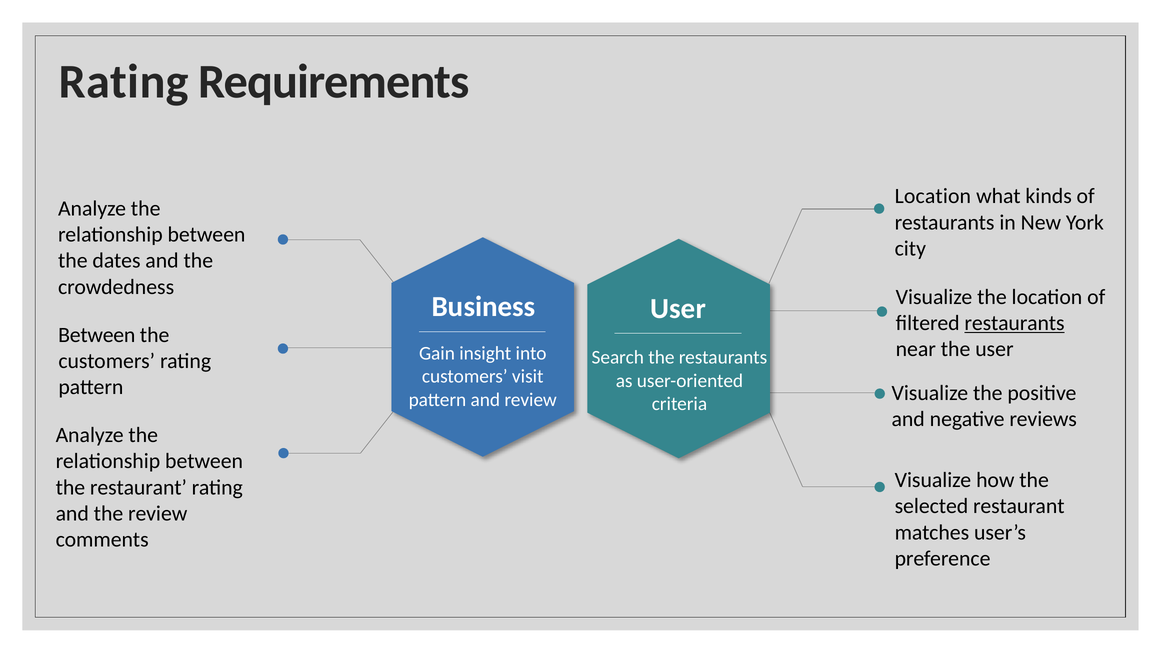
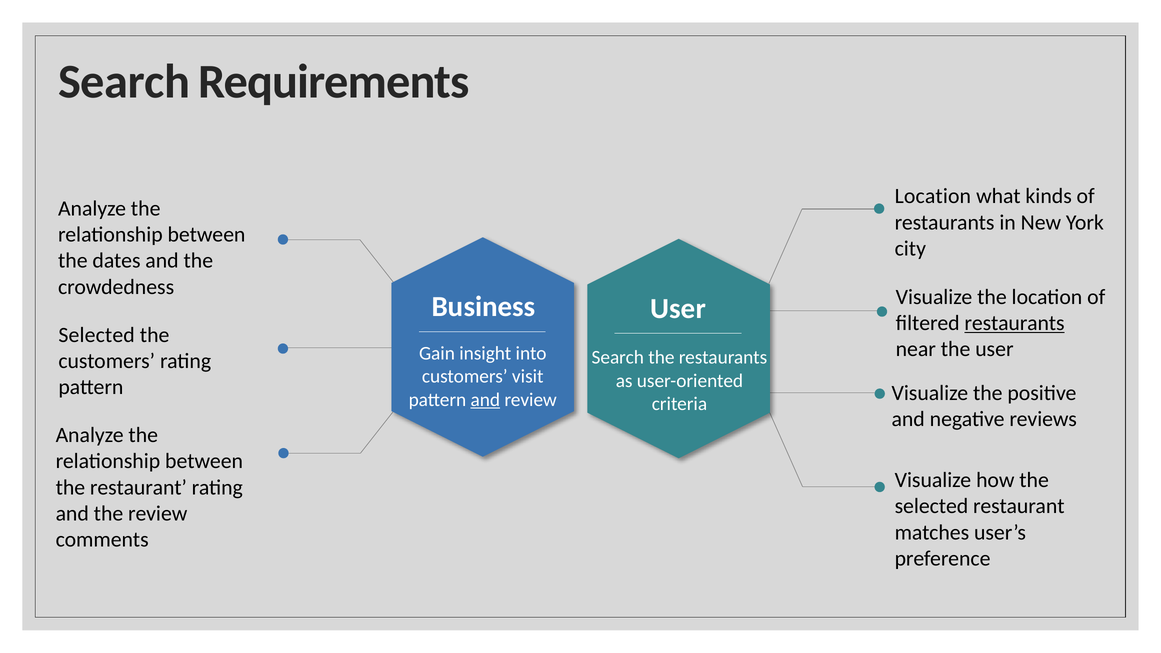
Rating: Rating -> Search (124, 82)
Between: Between -> Selected (97, 335)
and underline: none -> present (485, 400)
